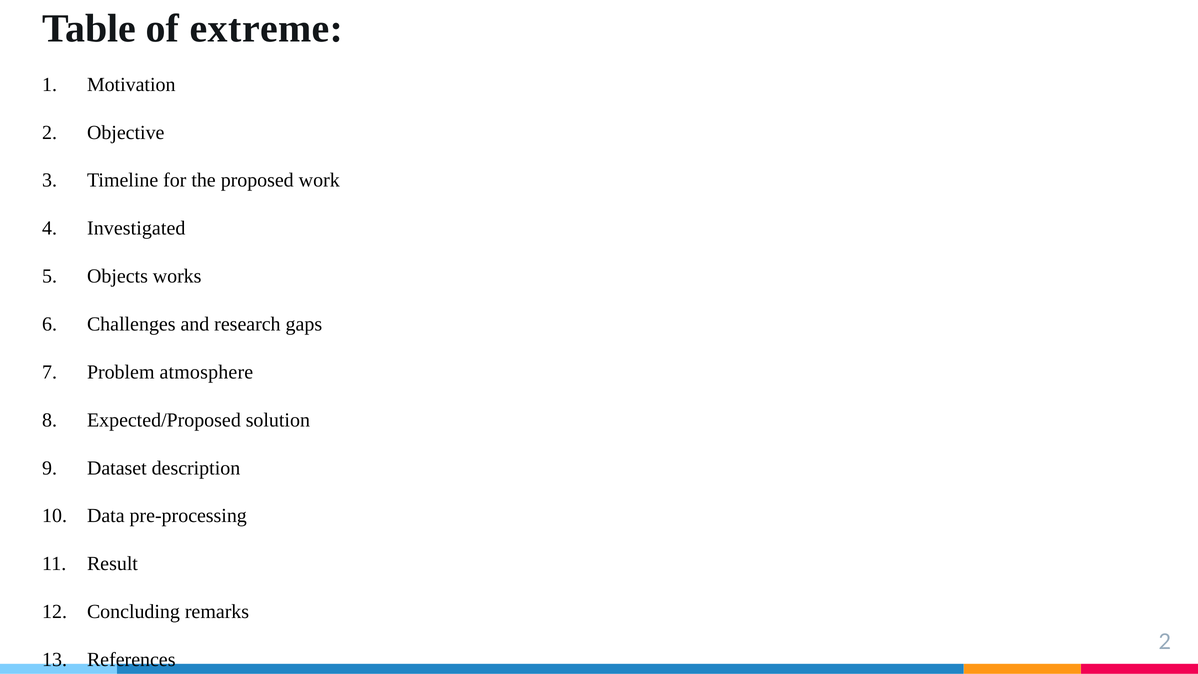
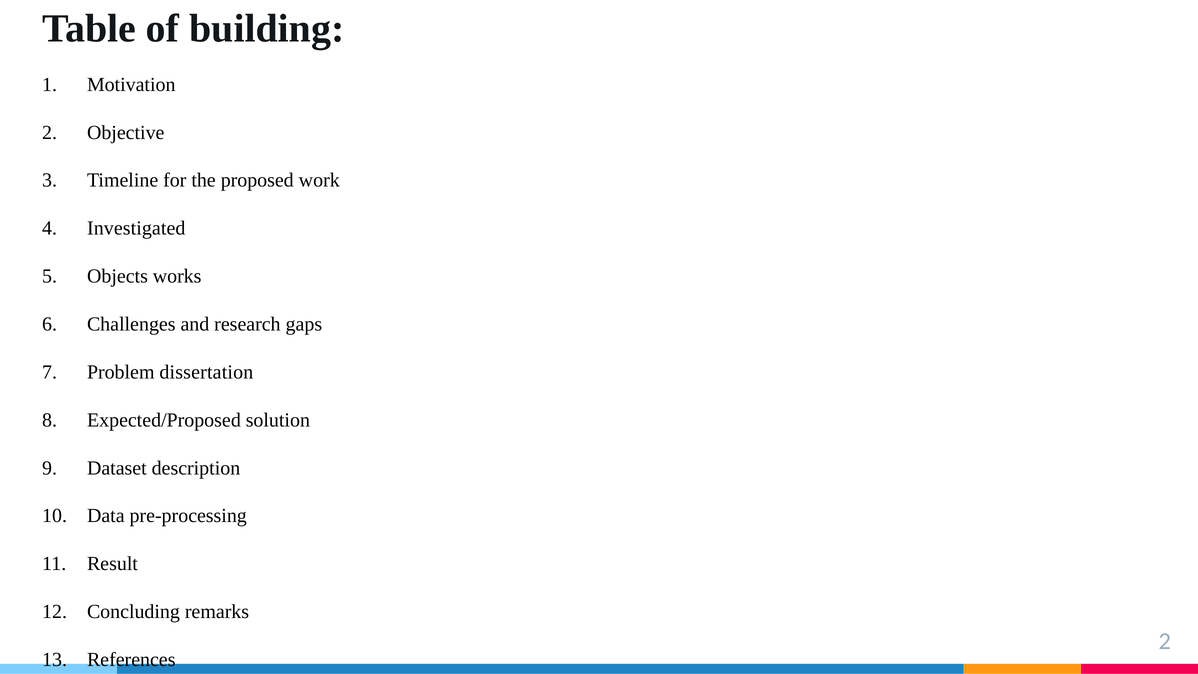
extreme: extreme -> building (267, 29)
atmosphere: atmosphere -> dissertation (206, 372)
